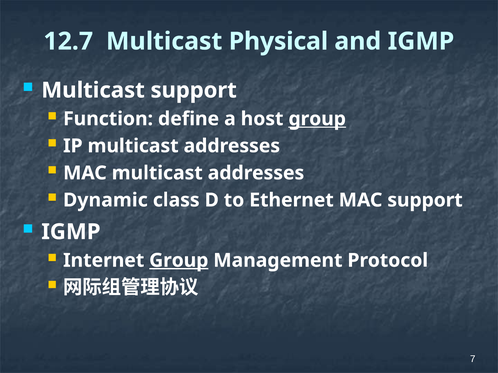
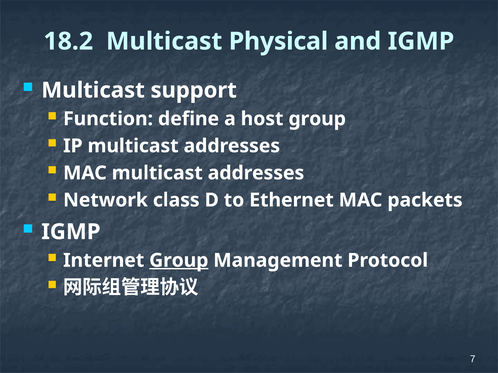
12.7: 12.7 -> 18.2 (68, 41)
group underline: present -> none (317, 119)
Dynamic: Dynamic -> Network (105, 200)
MAC support: support -> packets (425, 200)
